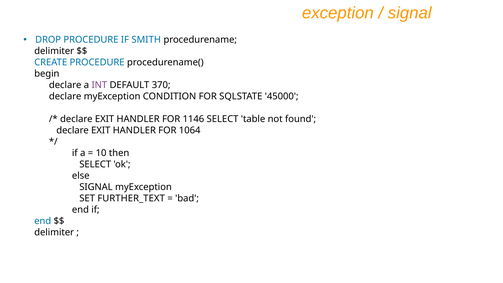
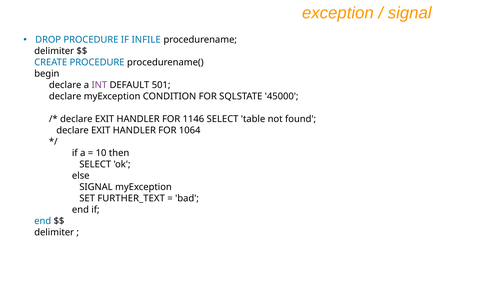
SMITH: SMITH -> INFILE (146, 40)
370: 370 -> 501 (161, 85)
